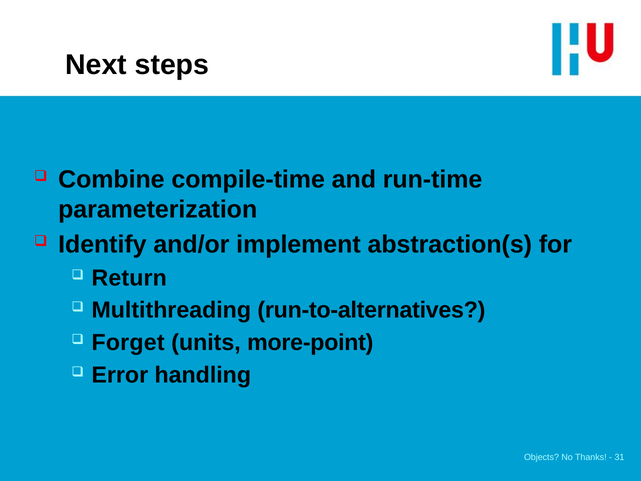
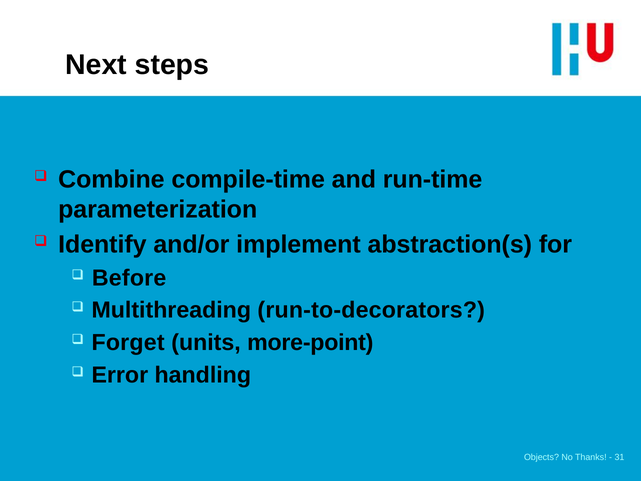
Return: Return -> Before (129, 278)
run-to-alternatives: run-to-alternatives -> run-to-decorators (371, 310)
